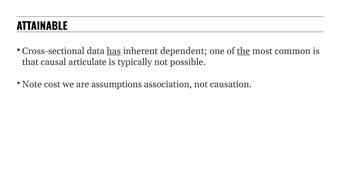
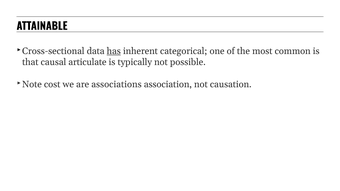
dependent: dependent -> categorical (184, 51)
the underline: present -> none (243, 51)
assumptions: assumptions -> associations (116, 84)
